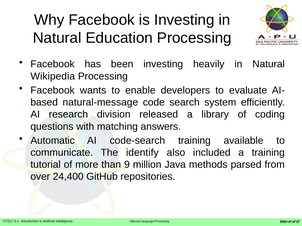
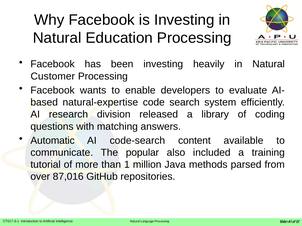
Wikipedia: Wikipedia -> Customer (53, 76)
natural-message: natural-message -> natural-expertise (100, 103)
code-search training: training -> content (194, 141)
identify: identify -> popular (142, 153)
9: 9 -> 1 (127, 165)
24,400: 24,400 -> 87,016 (68, 177)
